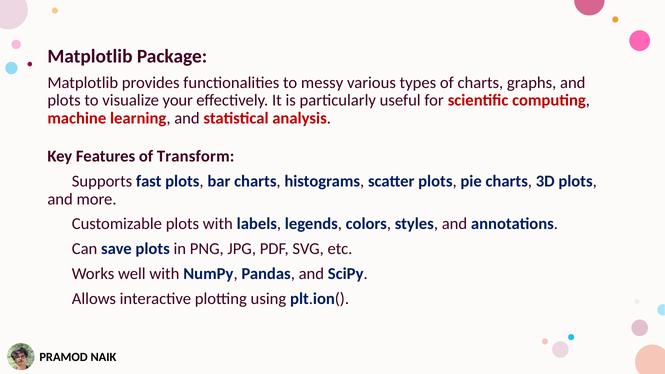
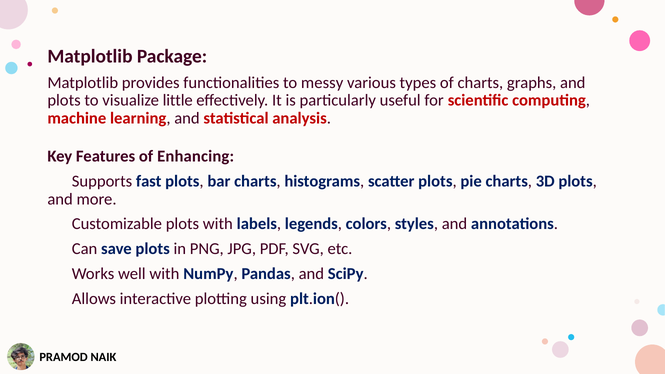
your: your -> little (178, 101)
Transform: Transform -> Enhancing (196, 156)
